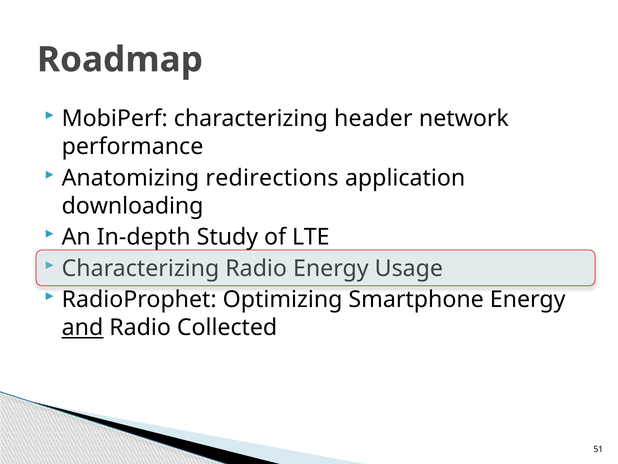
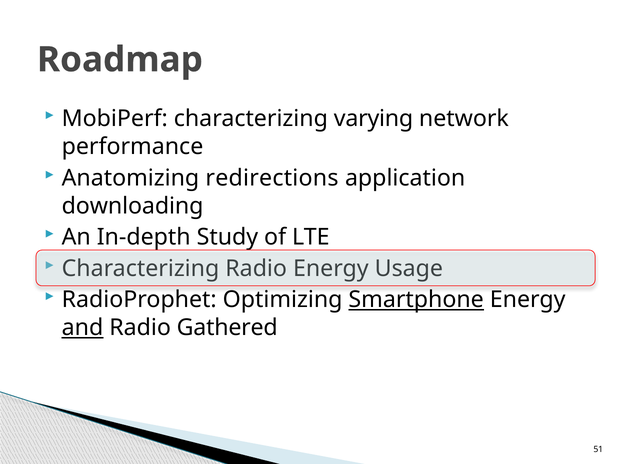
header: header -> varying (374, 119)
Smartphone underline: none -> present (416, 299)
Collected: Collected -> Gathered (227, 327)
